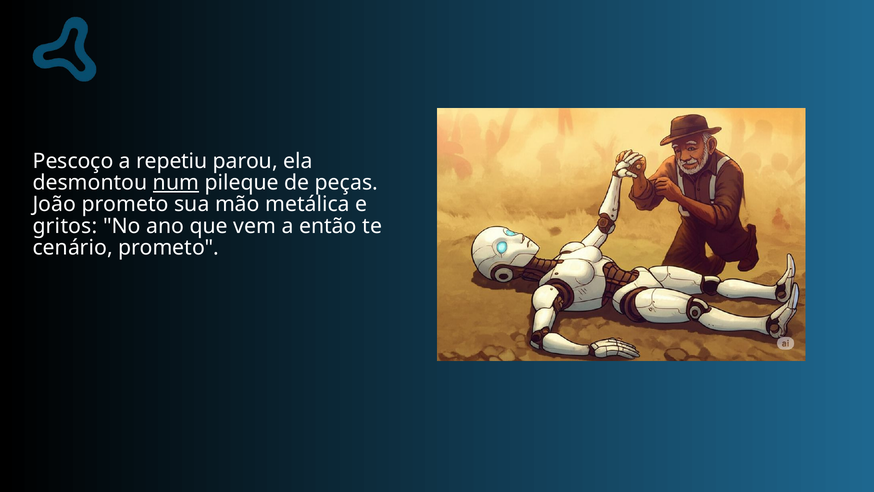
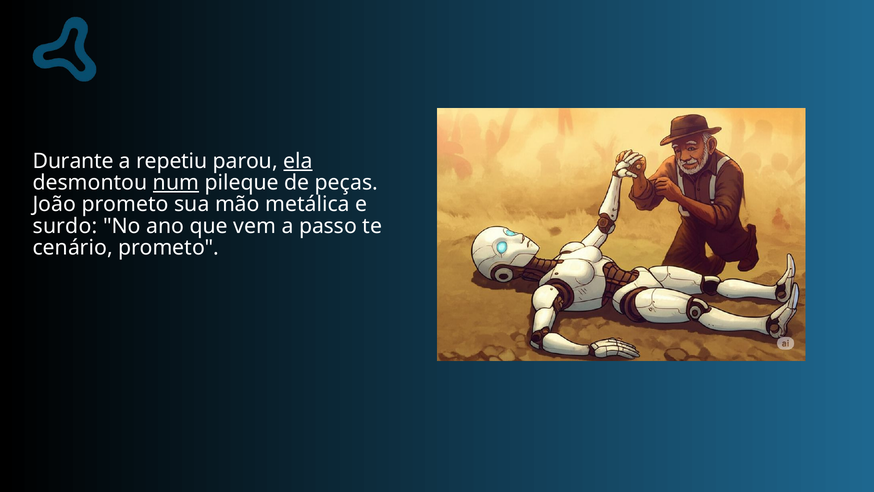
Pescoço: Pescoço -> Durante (73, 161)
ela underline: none -> present (298, 161)
gritos: gritos -> surdo (65, 226)
então: então -> passo (328, 226)
